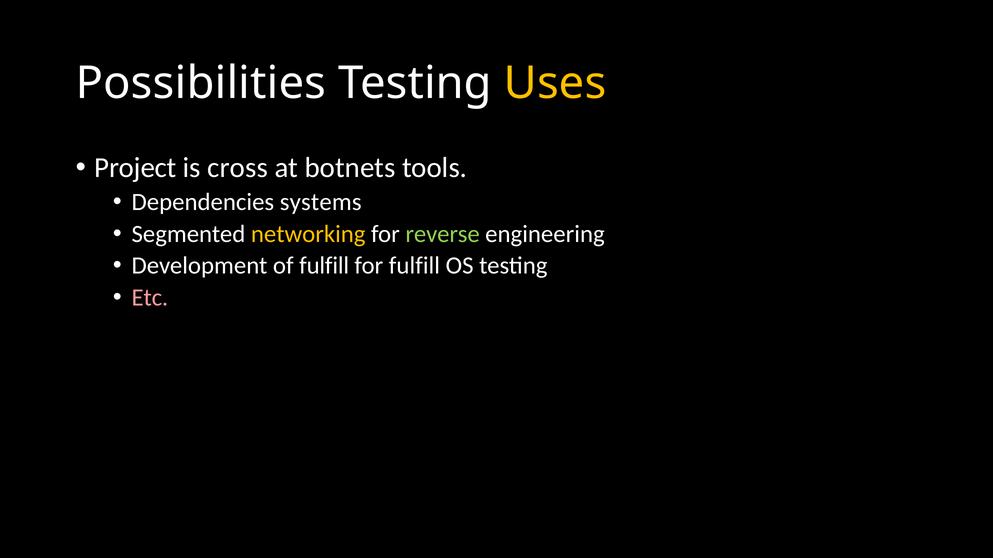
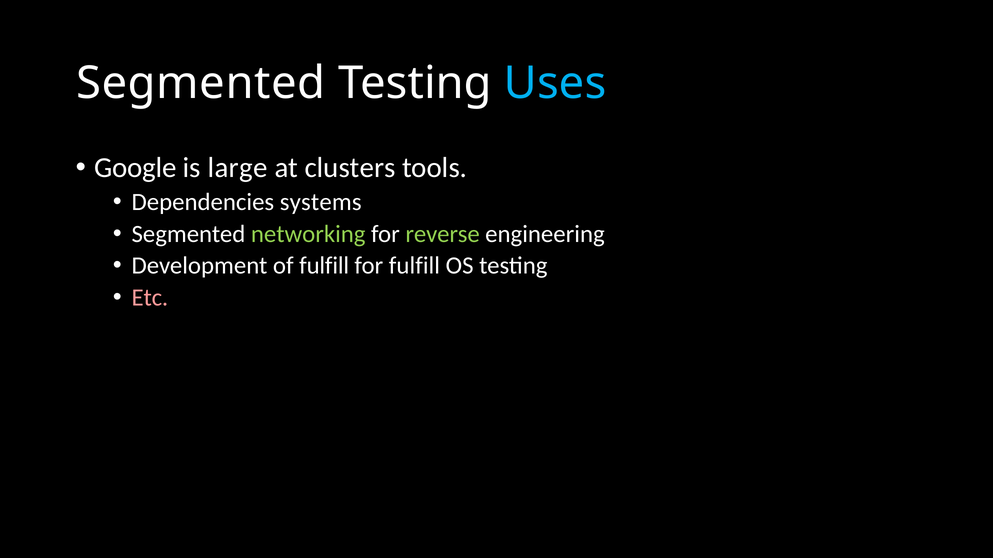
Possibilities: Possibilities -> Segmented (201, 83)
Uses colour: yellow -> light blue (555, 83)
Project: Project -> Google (135, 168)
cross: cross -> large (238, 168)
botnets: botnets -> clusters (350, 168)
networking colour: yellow -> light green (308, 234)
